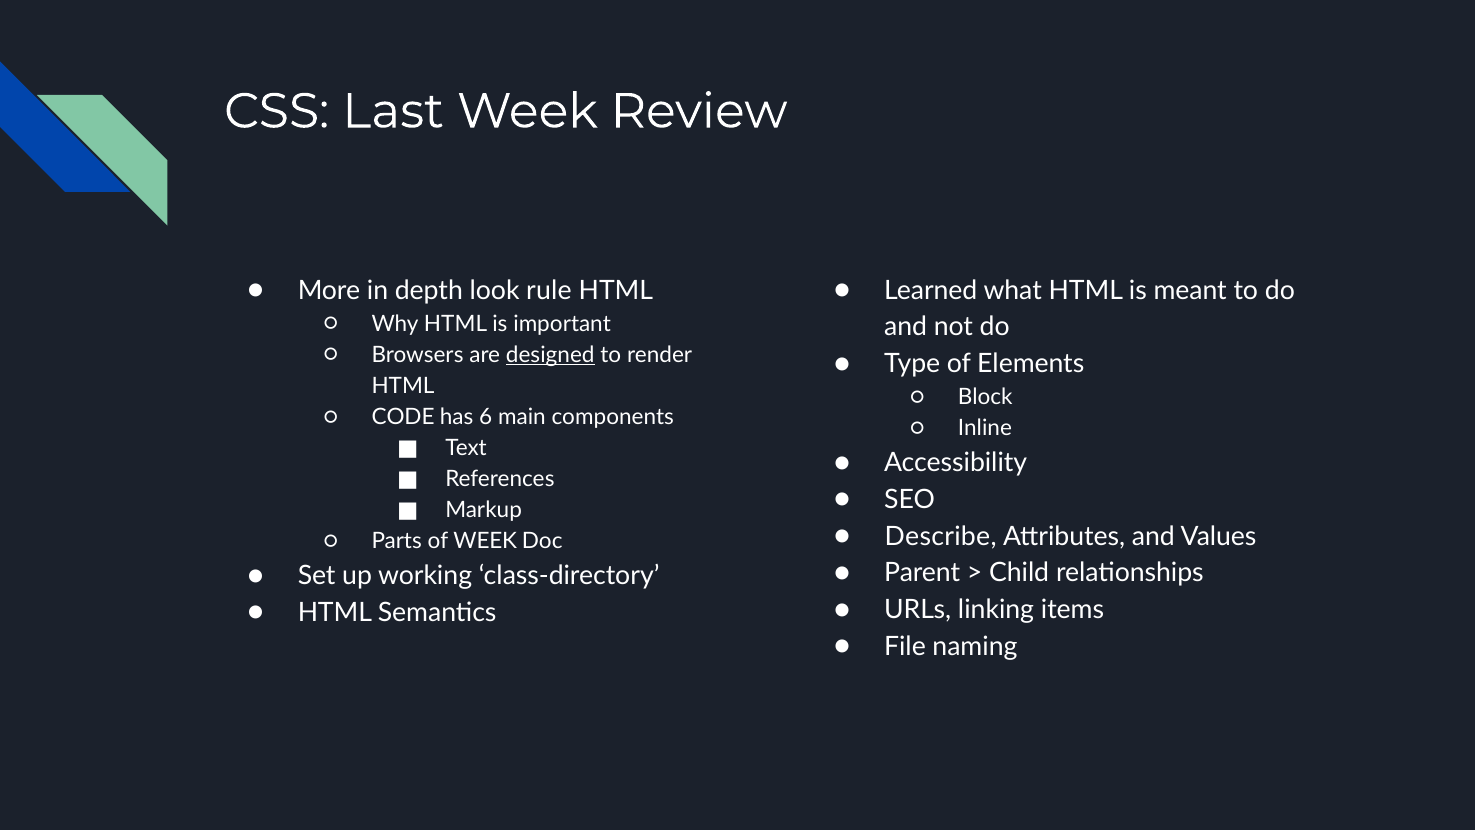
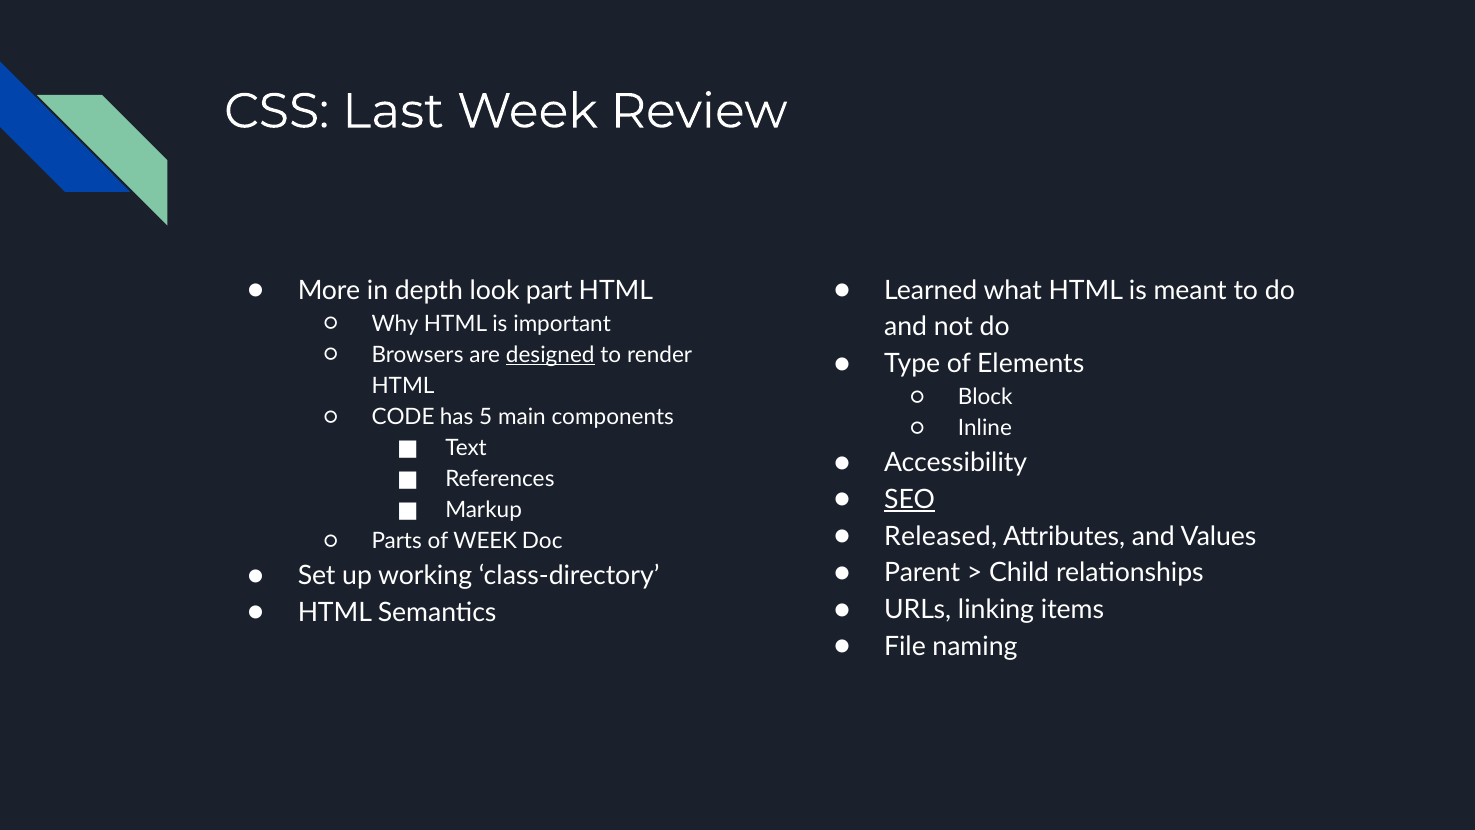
rule: rule -> part (549, 290)
6: 6 -> 5 (486, 417)
SEO underline: none -> present (910, 499)
Describe: Describe -> Released (941, 536)
